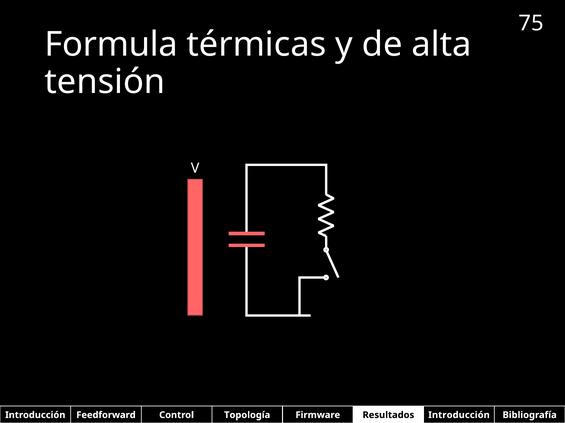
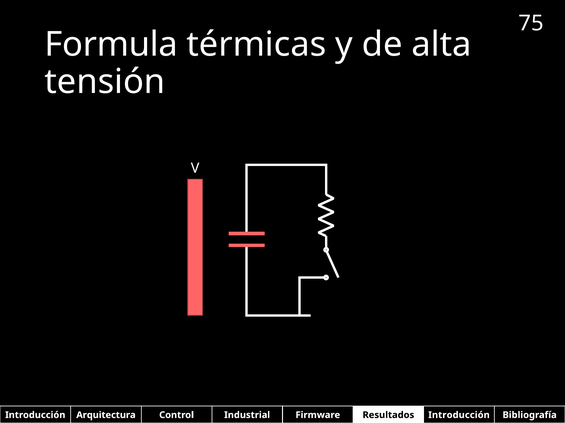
Feedforward: Feedforward -> Arquitectura (106, 416)
Topología: Topología -> Industrial (247, 416)
